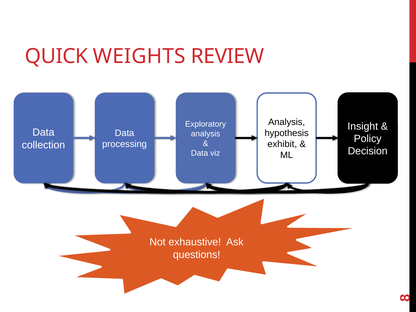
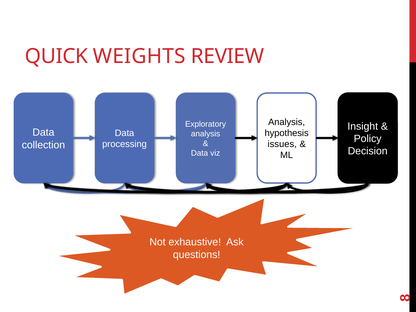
exhibit: exhibit -> issues (282, 144)
